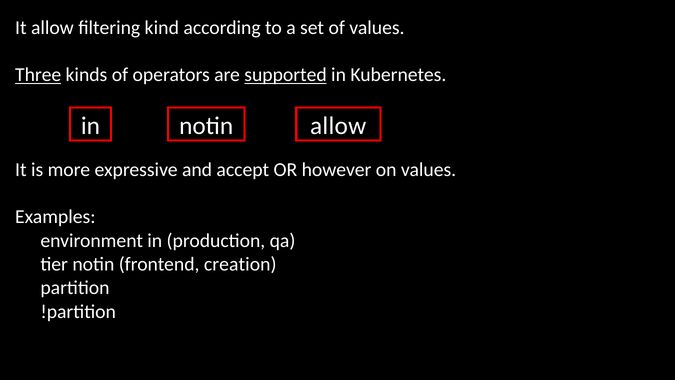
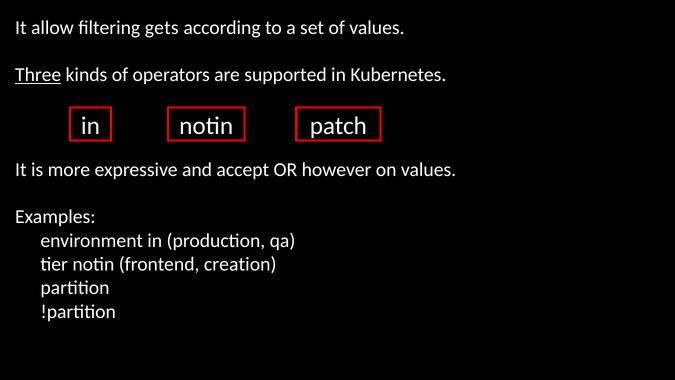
kind: kind -> gets (162, 28)
supported underline: present -> none (286, 75)
notin allow: allow -> patch (338, 126)
